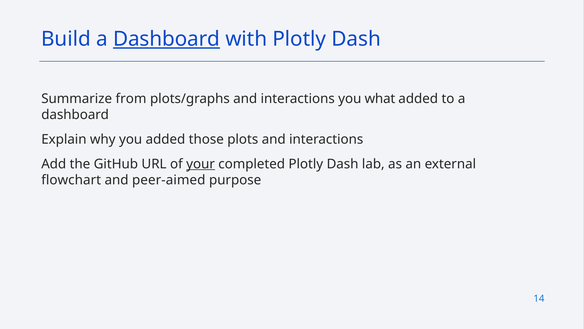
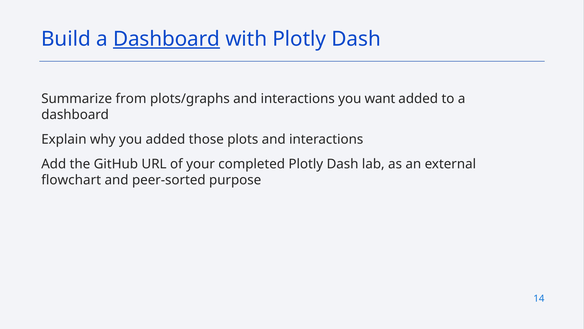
what: what -> want (380, 99)
your underline: present -> none (201, 164)
peer-aimed: peer-aimed -> peer-sorted (169, 180)
